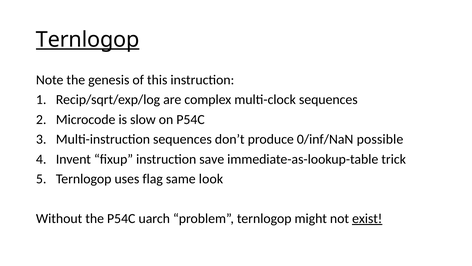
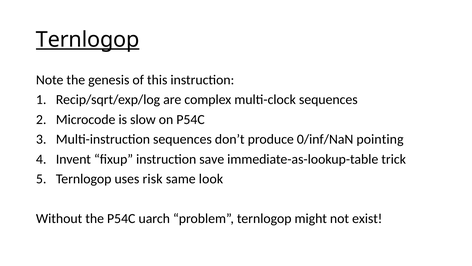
possible: possible -> pointing (380, 139)
flag: flag -> risk (153, 179)
exist underline: present -> none (367, 218)
